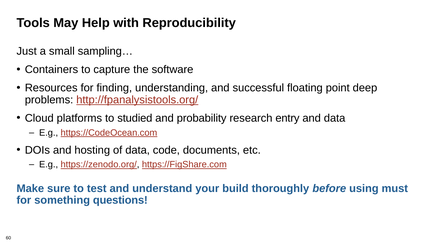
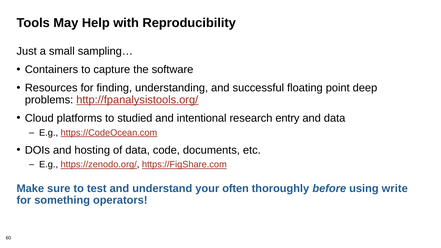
probability: probability -> intentional (202, 118)
build: build -> often (236, 188)
must: must -> write (395, 188)
questions: questions -> operators (120, 200)
